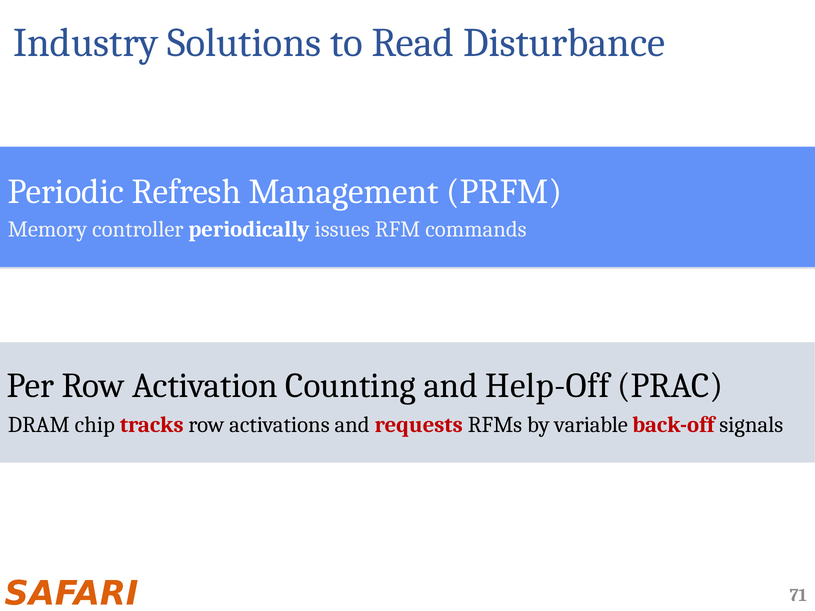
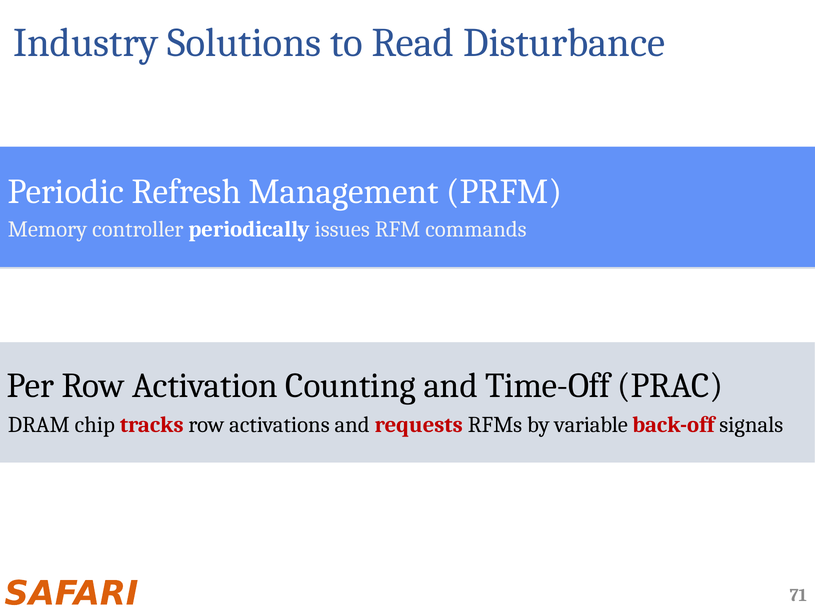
Help-Off: Help-Off -> Time-Off (548, 386)
